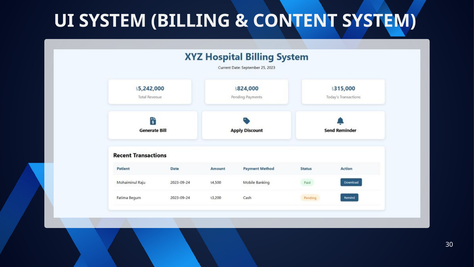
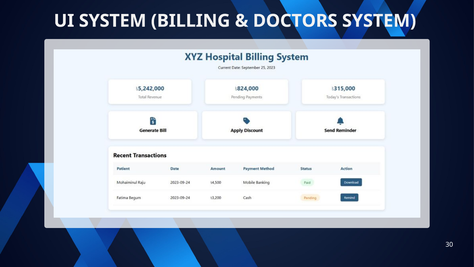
CONTENT: CONTENT -> DOCTORS (295, 21)
